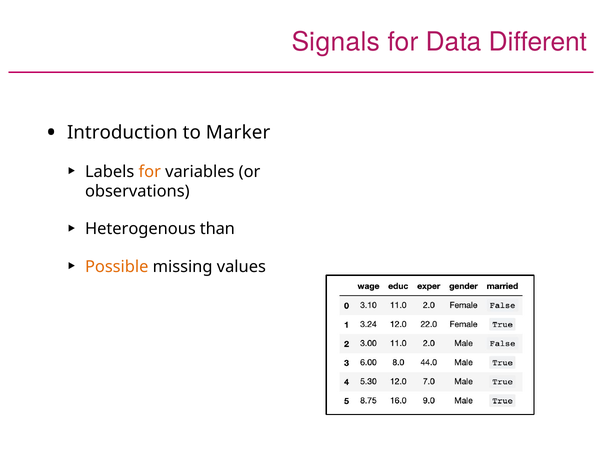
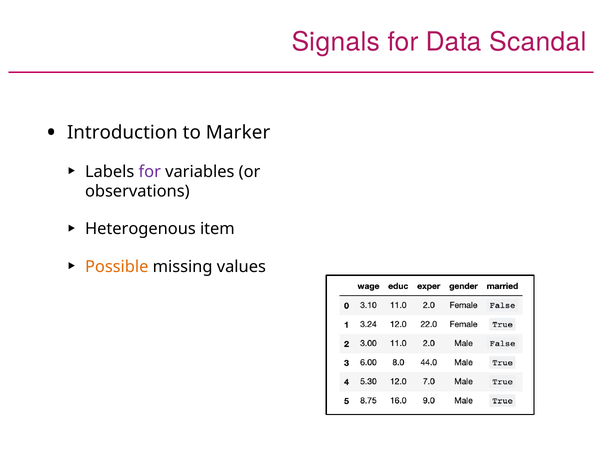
Different: Different -> Scandal (538, 42)
for colour: orange -> purple (150, 172)
than: than -> item (217, 229)
